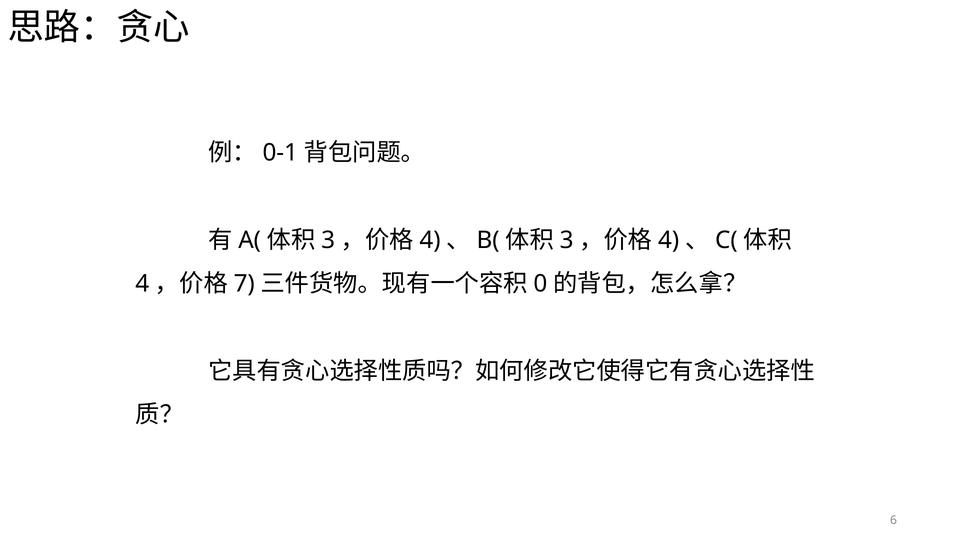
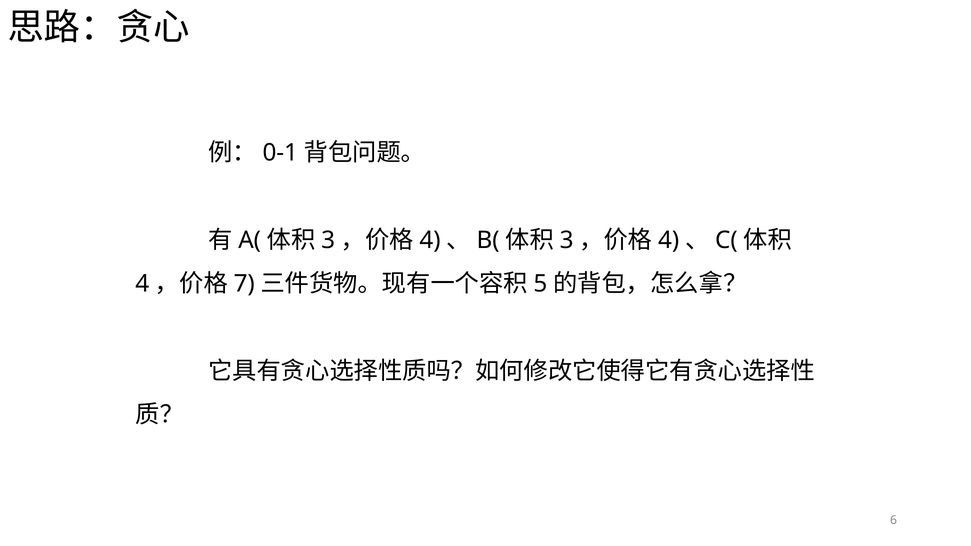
0: 0 -> 5 (540, 284)
